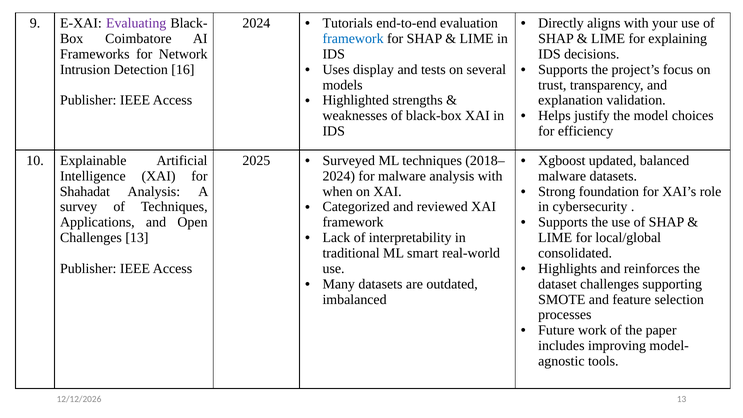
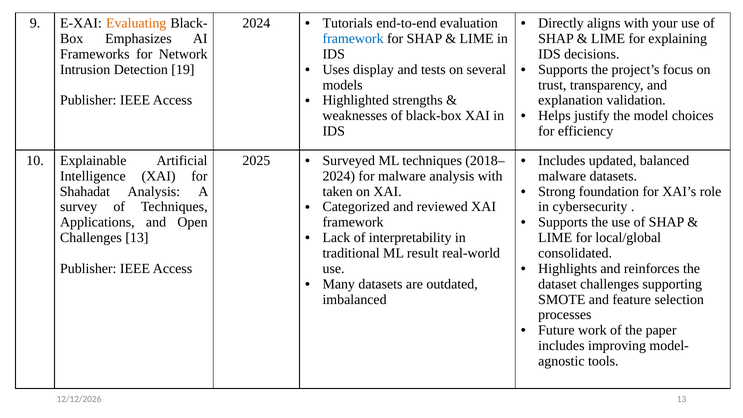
Evaluating colour: purple -> orange (136, 23)
Coimbatore: Coimbatore -> Emphasizes (138, 39)
16: 16 -> 19 (183, 69)
Xgboost: Xgboost -> Includes (562, 161)
when: when -> taken (338, 191)
smart: smart -> result (423, 253)
